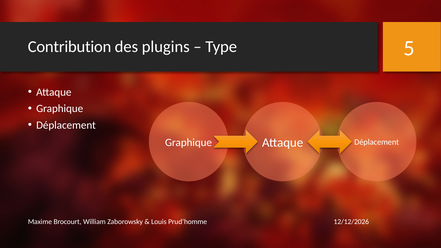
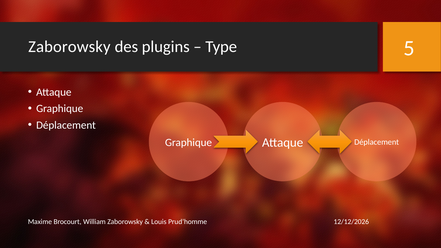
Contribution: Contribution -> Zaborowsky (69, 47)
